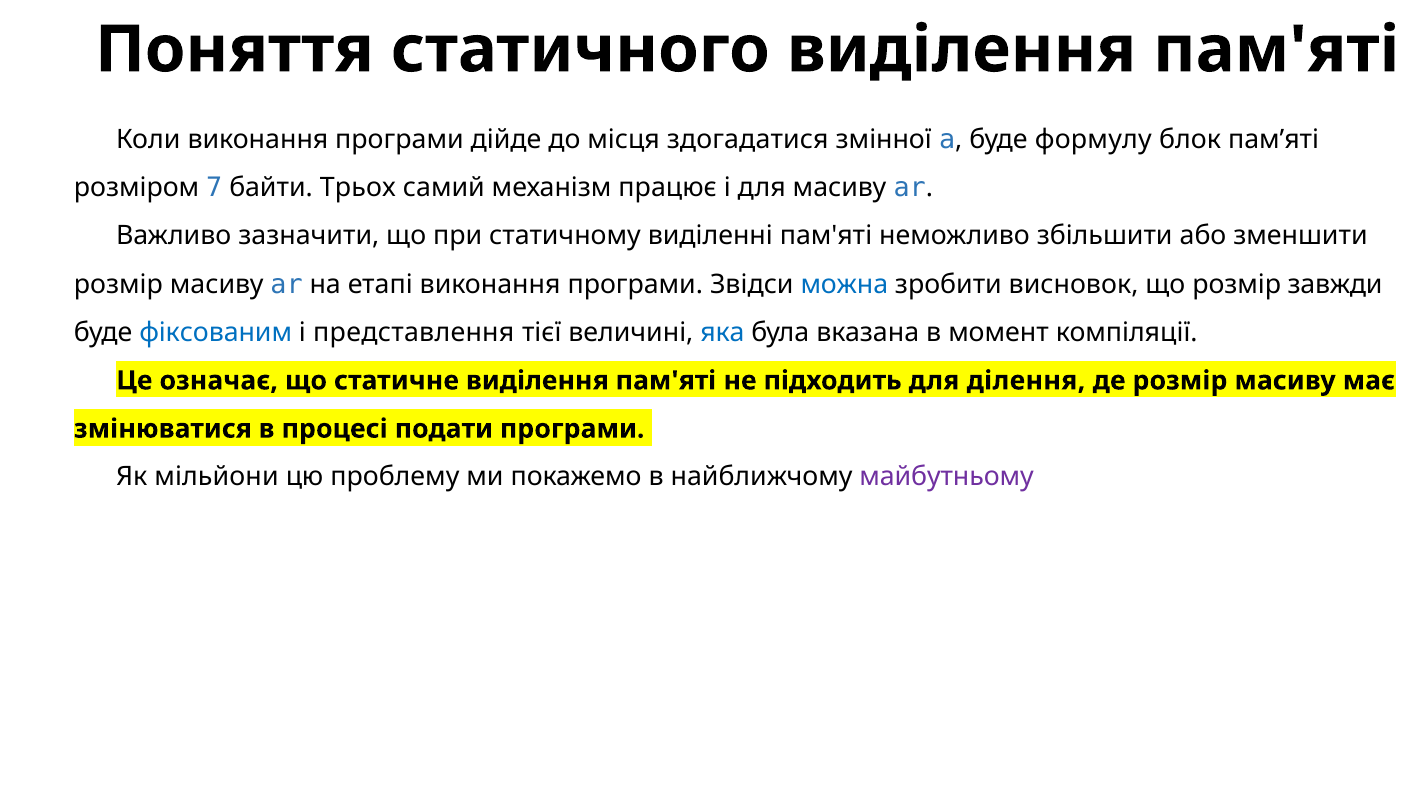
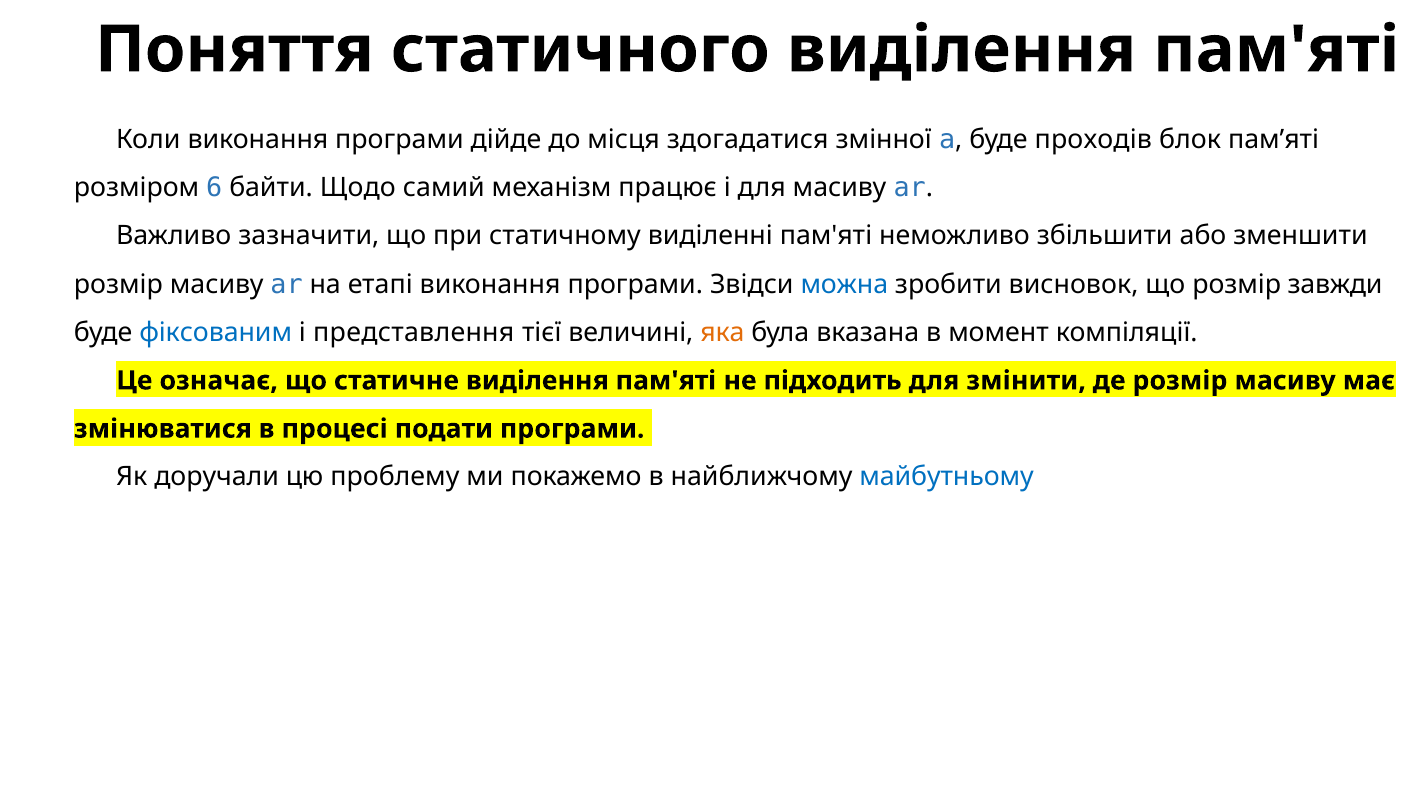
формулу: формулу -> проходів (1093, 140)
7: 7 -> 6 (214, 188)
Трьох: Трьох -> Щодо (358, 188)
яка colour: blue -> orange (722, 333)
ділення: ділення -> змінити (1026, 381)
мільйони: мільйони -> доручали (217, 477)
майбутньому colour: purple -> blue (947, 477)
